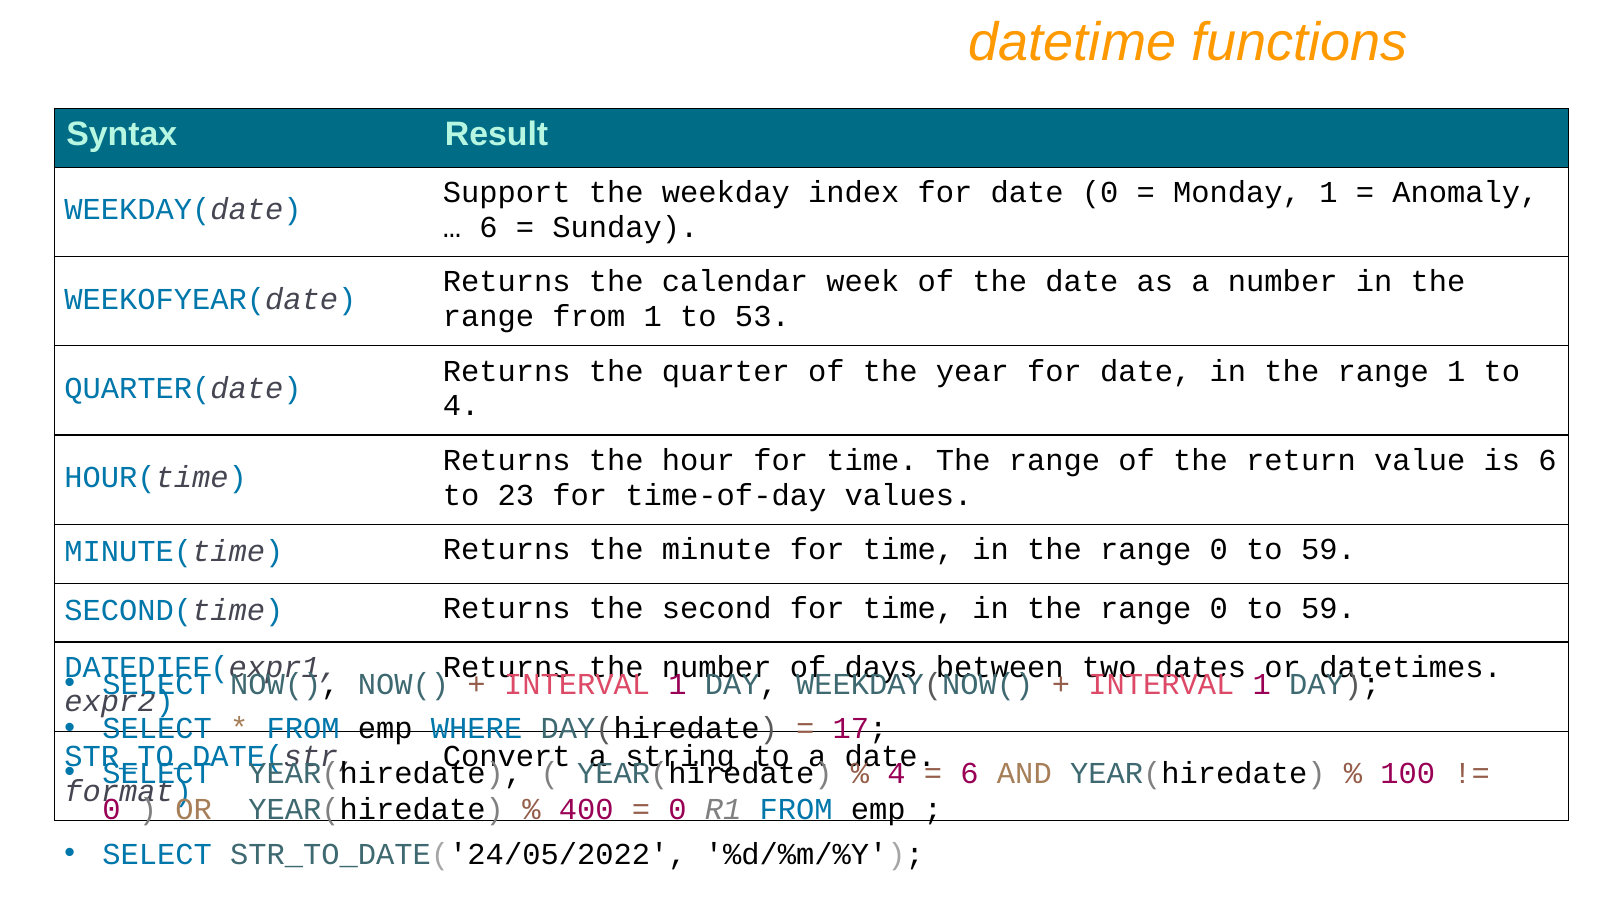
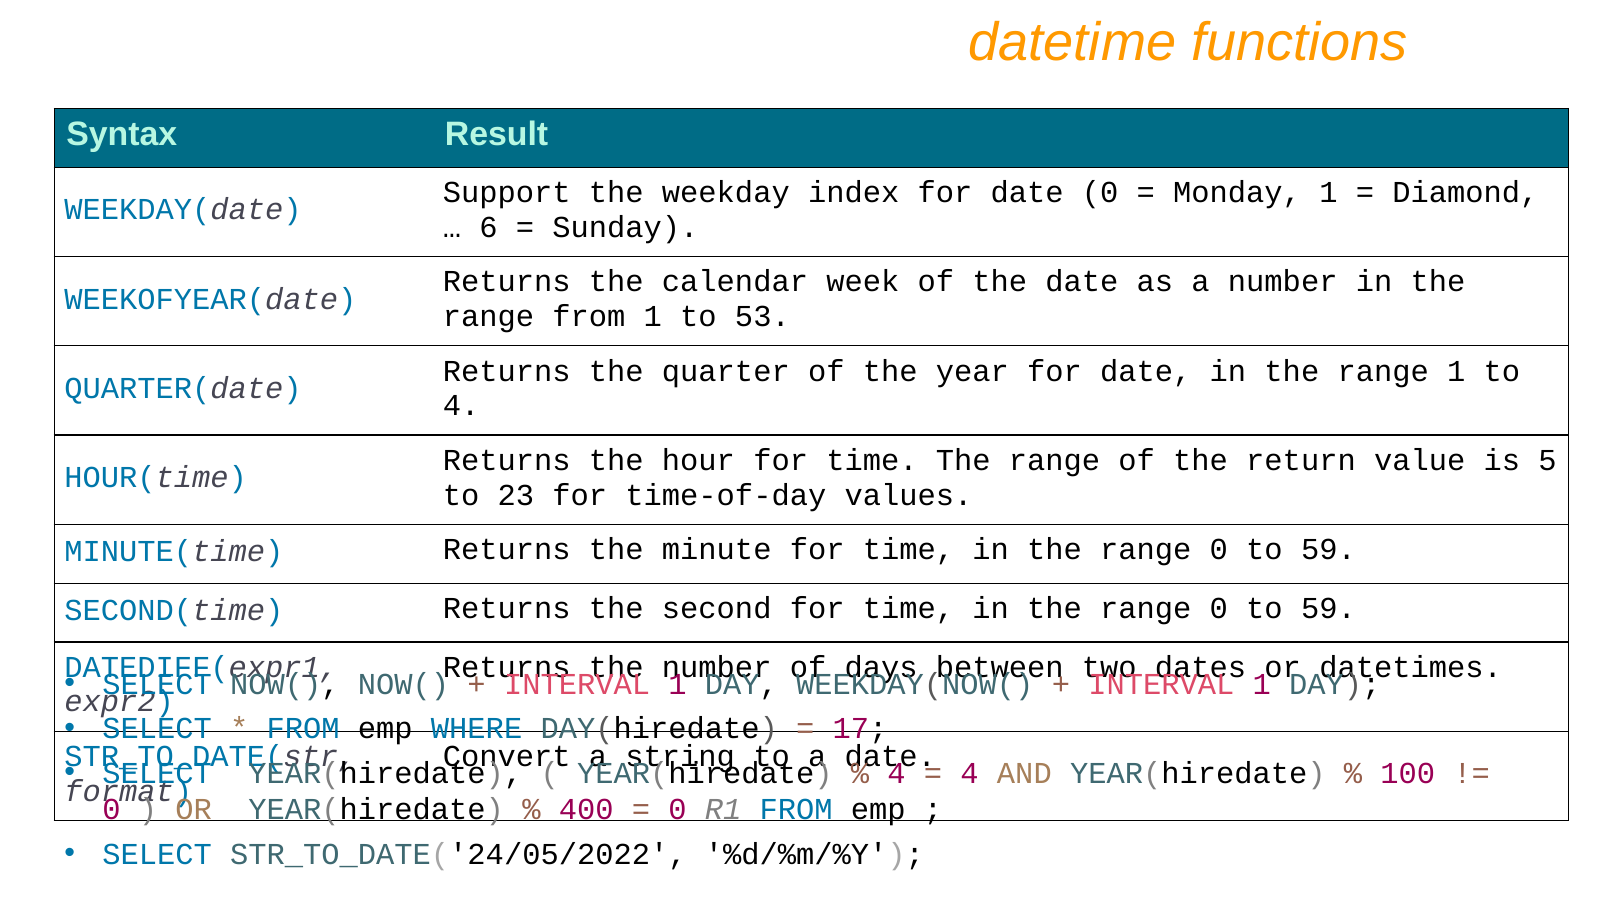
Anomaly: Anomaly -> Diamond (1465, 193)
is 6: 6 -> 5 (1547, 460)
6: 6 -> 4 (970, 773)
